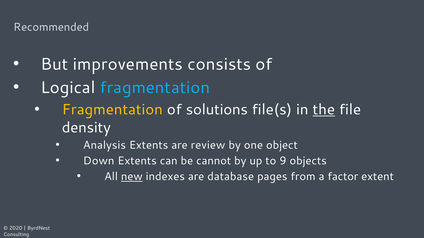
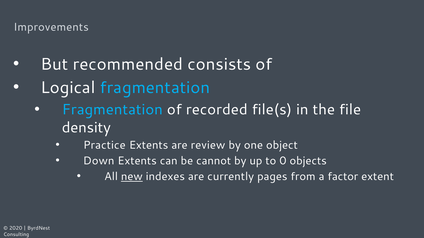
Recommended: Recommended -> Improvements (51, 27)
improvements: improvements -> recommended (128, 64)
Fragmentation colour: yellow -> light blue (112, 110)
solutions: solutions -> recorded (217, 110)
the underline: present -> none (324, 110)
Analysis: Analysis -> Practice (104, 145)
9: 9 -> 0 (283, 161)
database: database -> currently (231, 177)
